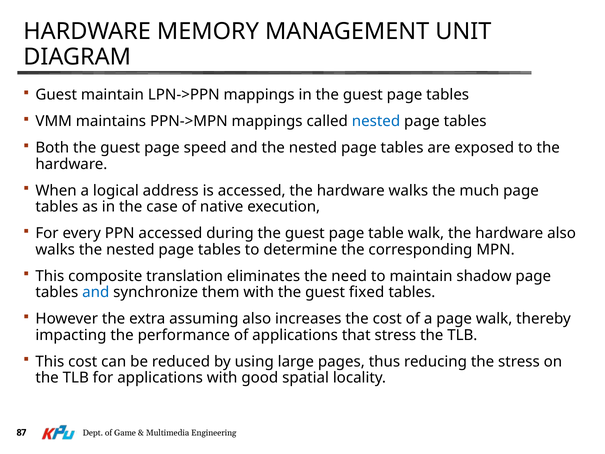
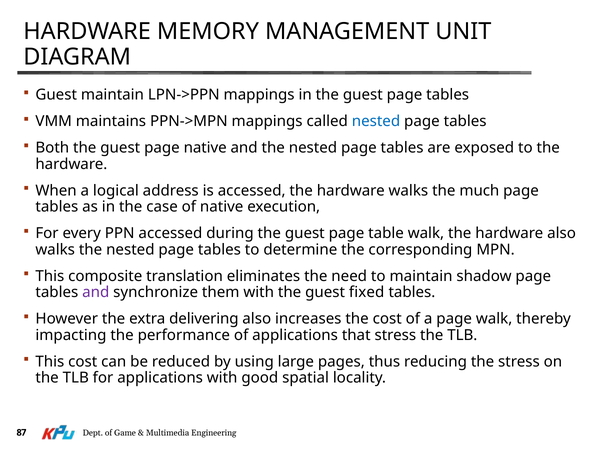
page speed: speed -> native (205, 148)
and colour: blue -> purple (96, 292)
assuming: assuming -> delivering (204, 319)
